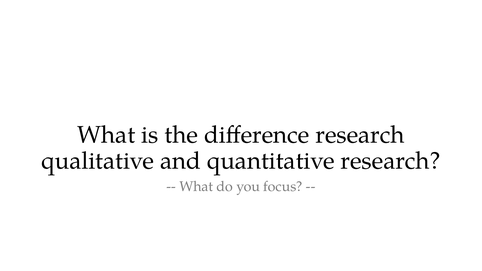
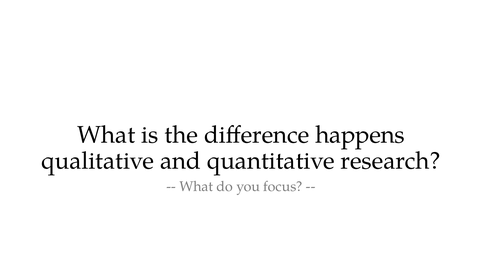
difference research: research -> happens (360, 135)
